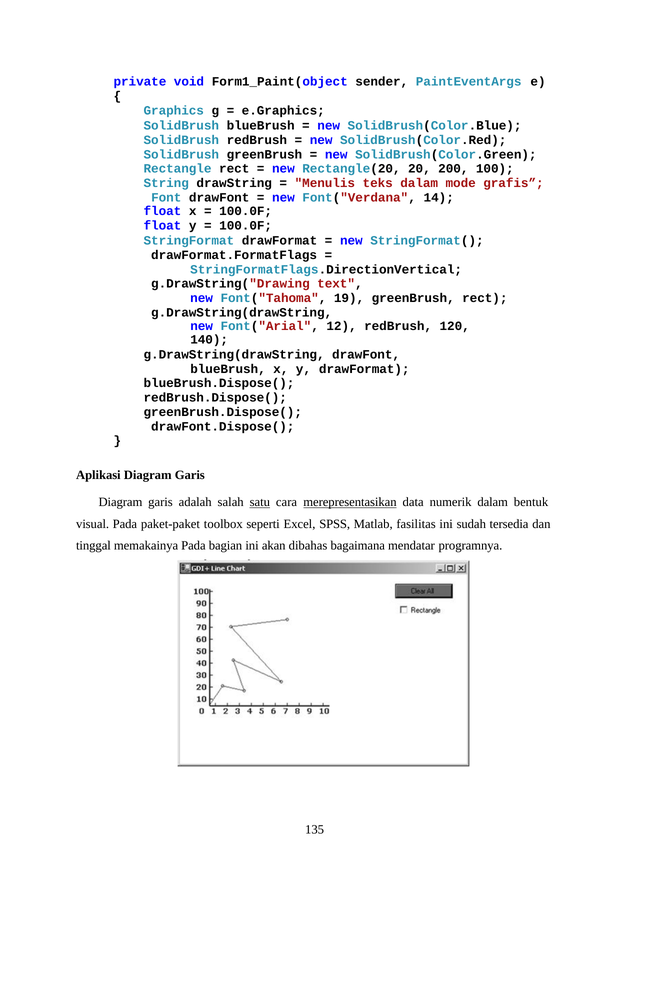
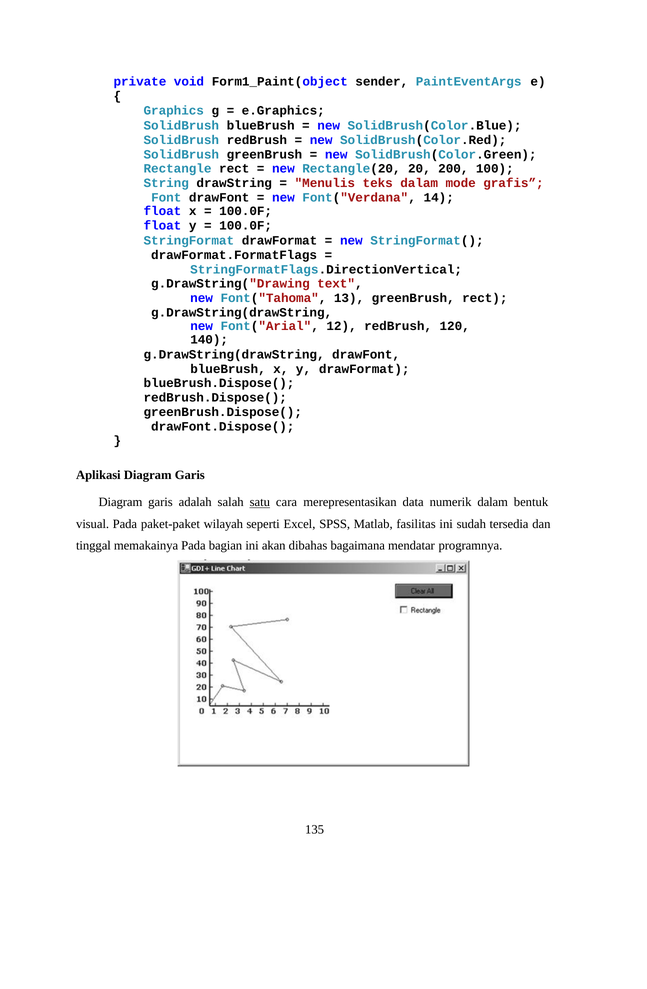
19: 19 -> 13 (349, 298)
merepresentasikan underline: present -> none (350, 502)
toolbox: toolbox -> wilayah (223, 524)
